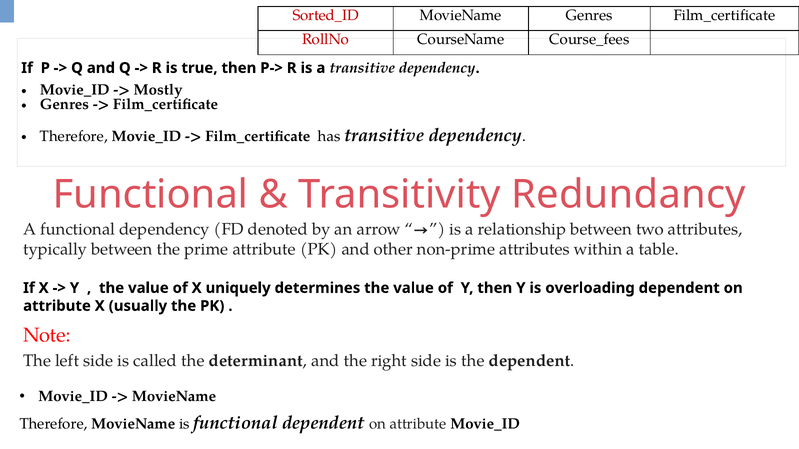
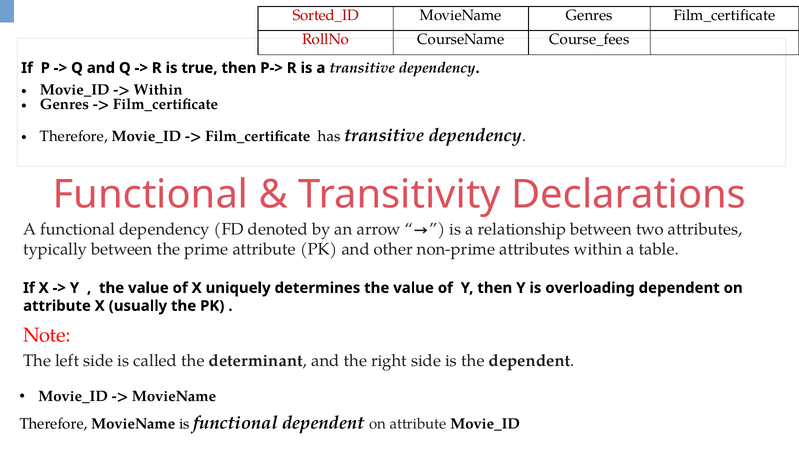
Mostly: Mostly -> Within (158, 90)
Redundancy: Redundancy -> Declarations (629, 195)
